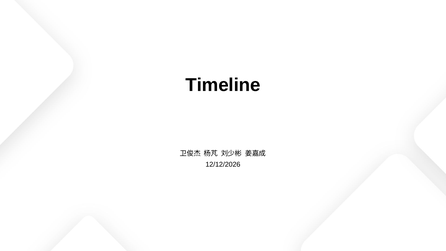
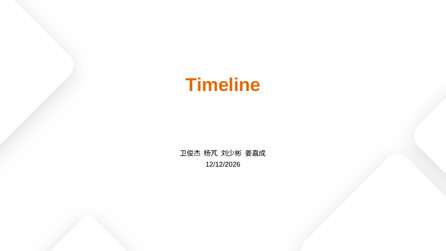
Timeline colour: black -> orange (223, 85)
